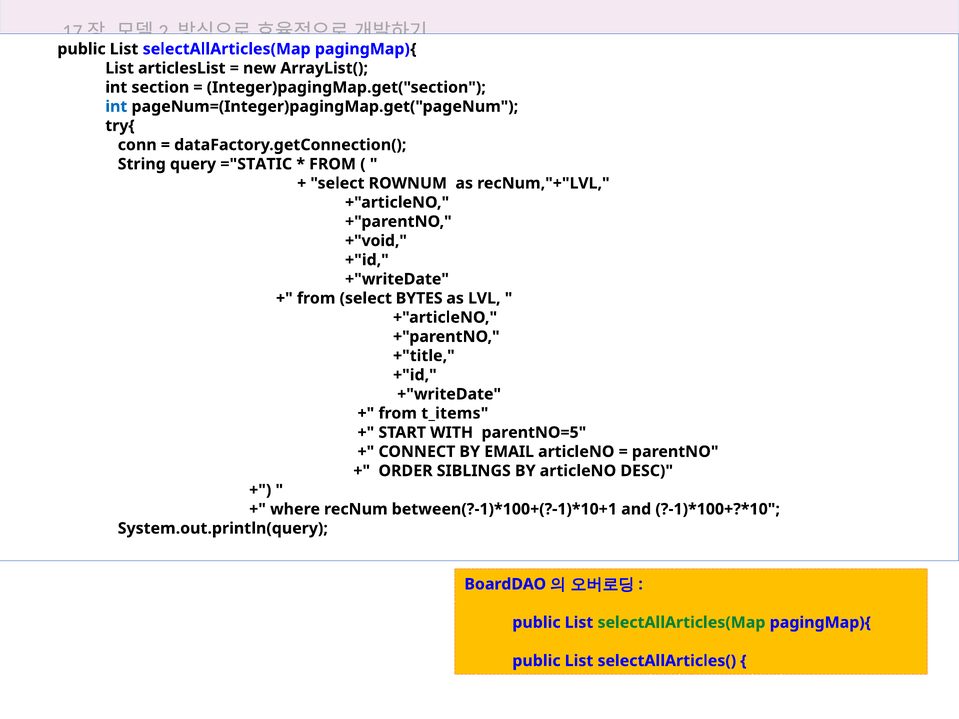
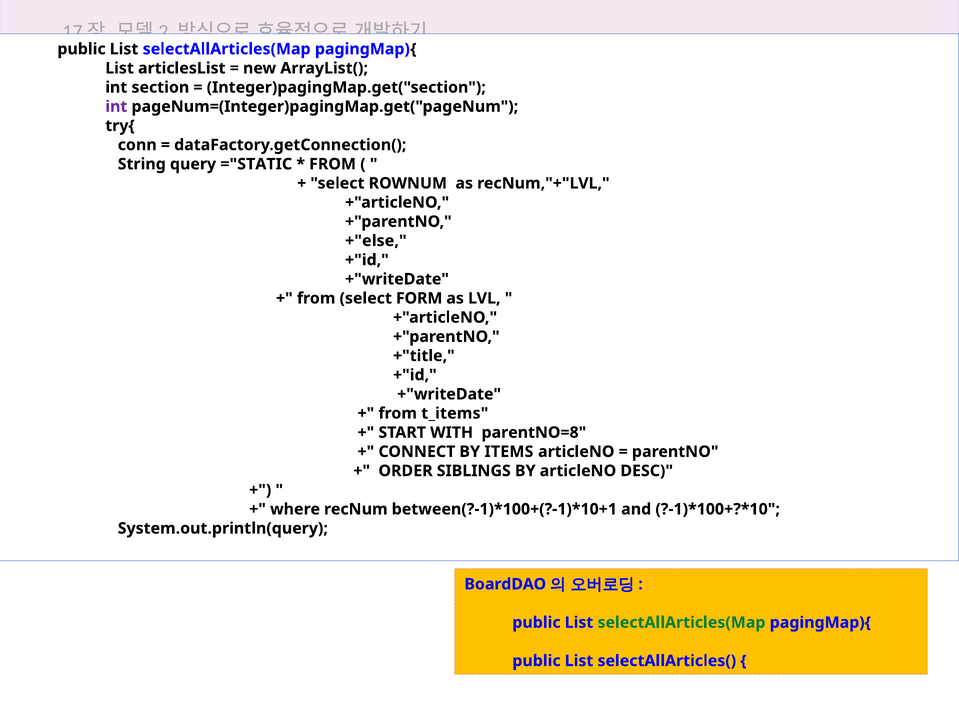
int colour: blue -> purple (116, 107)
+"void: +"void -> +"else (376, 241)
BYTES: BYTES -> FORM (419, 298)
parentNO=5: parentNO=5 -> parentNO=8 (534, 433)
EMAIL: EMAIL -> ITEMS (509, 452)
